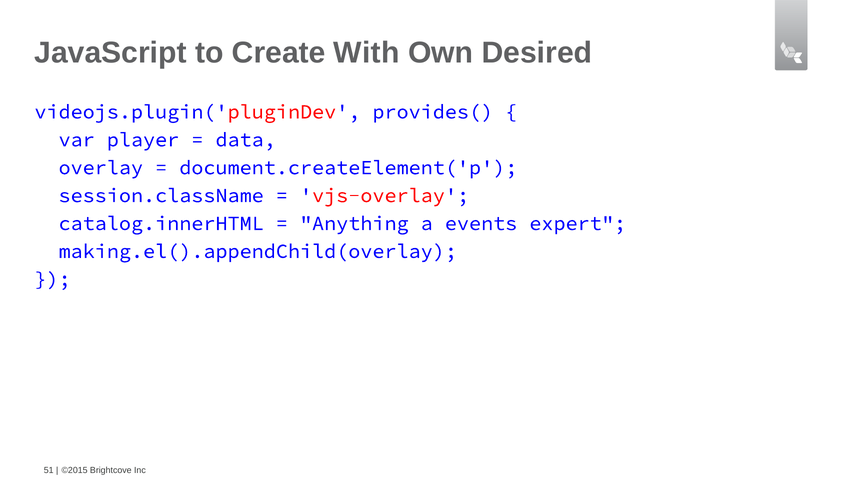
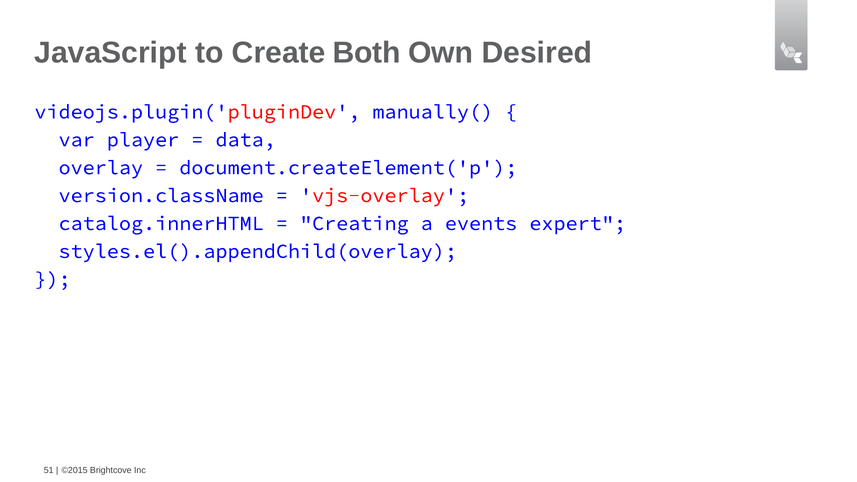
With: With -> Both (367, 53)
provides(: provides( -> manually( (433, 112)
session.className: session.className -> version.className (161, 196)
Anything: Anything -> Creating (354, 223)
making.el().appendChild(overlay: making.el().appendChild(overlay -> styles.el().appendChild(overlay (258, 251)
